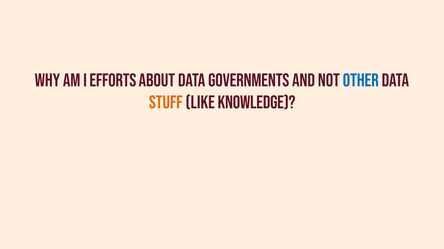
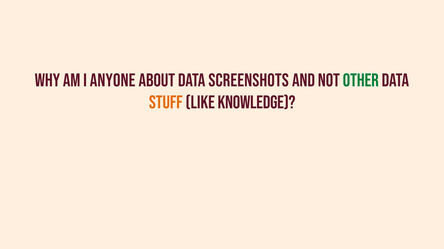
efforts: efforts -> anyone (113, 81)
governments: governments -> screenshots (249, 81)
other colour: blue -> green (361, 81)
